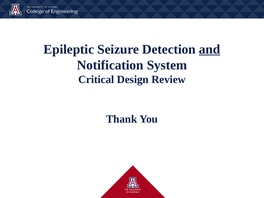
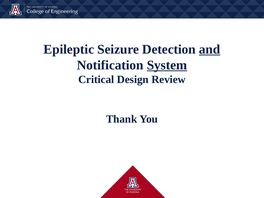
System underline: none -> present (167, 65)
